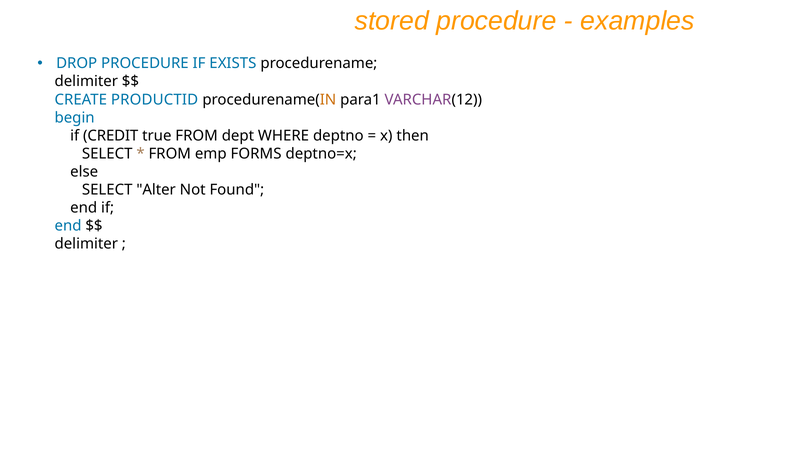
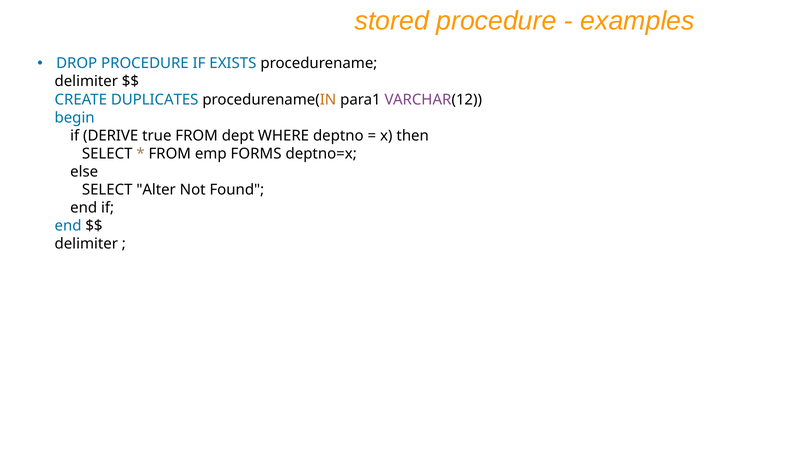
PRODUCTID: PRODUCTID -> DUPLICATES (155, 99)
CREDIT: CREDIT -> DERIVE (111, 136)
